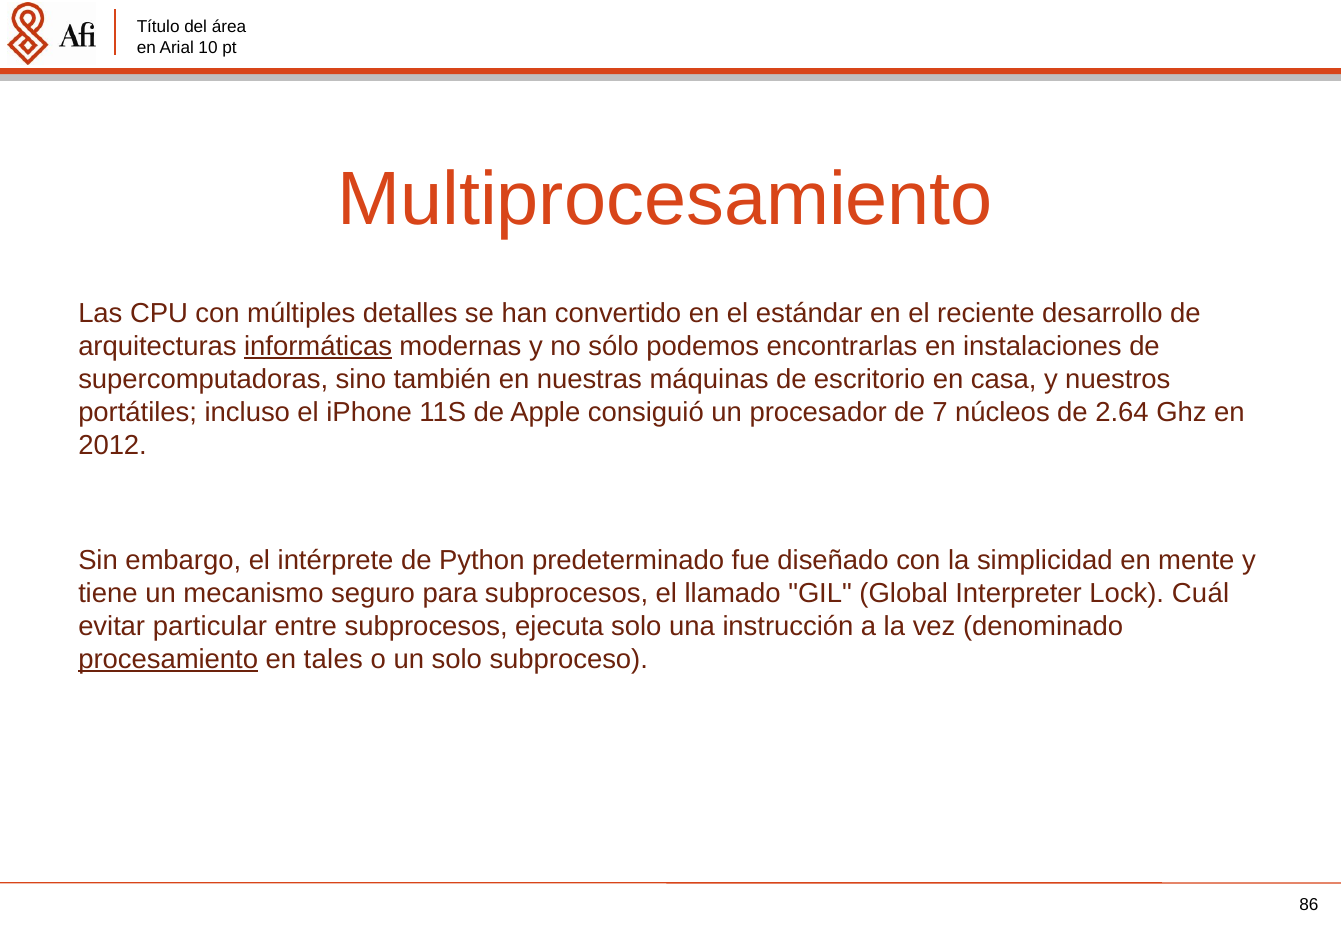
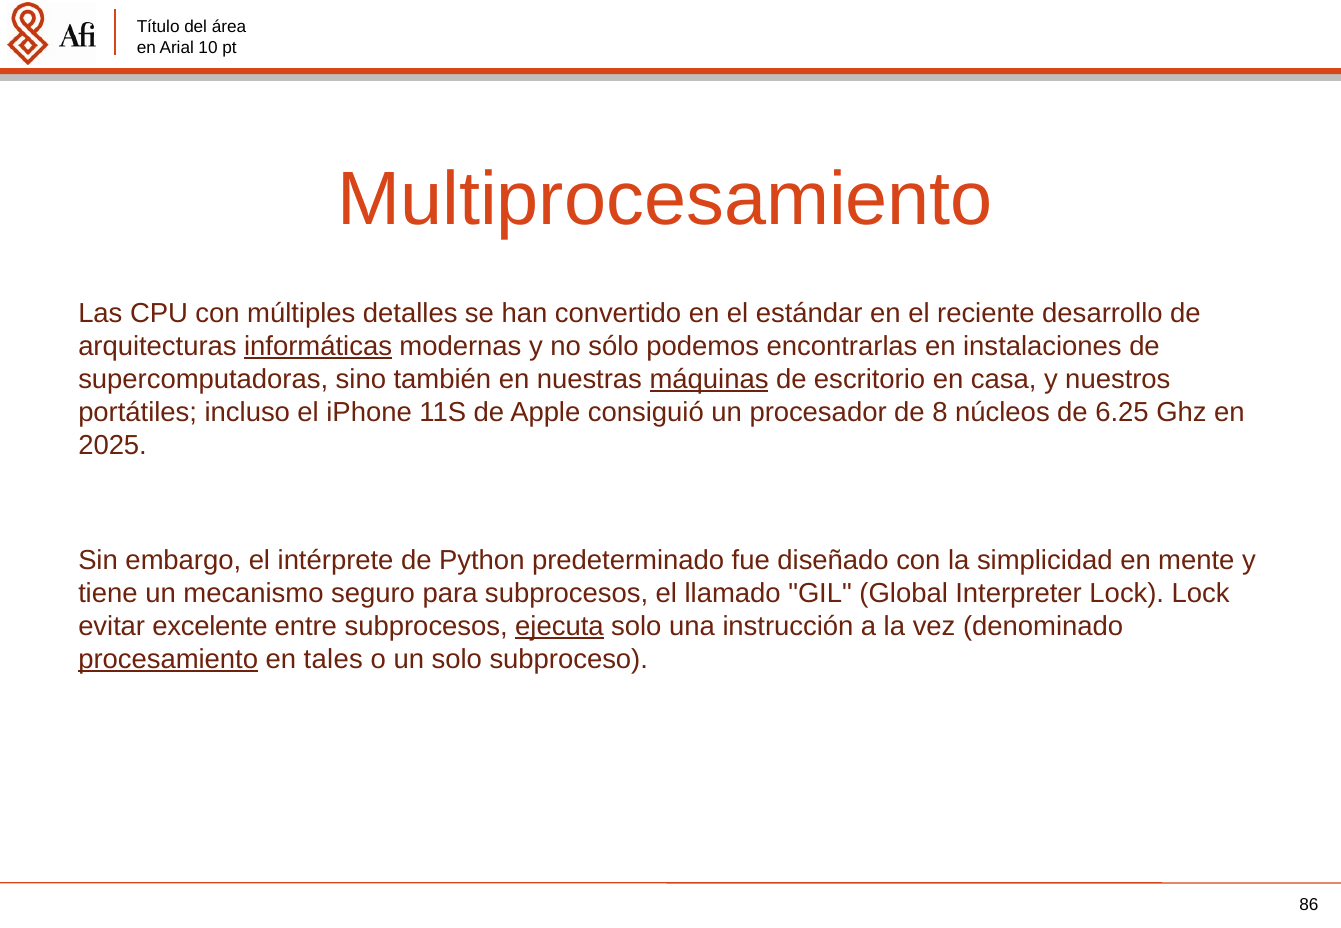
máquinas underline: none -> present (709, 379)
7: 7 -> 8 (940, 412)
2.64: 2.64 -> 6.25 (1122, 412)
2012: 2012 -> 2025 (113, 445)
Lock Cuál: Cuál -> Lock (1201, 594)
particular: particular -> excelente (210, 627)
ejecuta underline: none -> present (559, 627)
